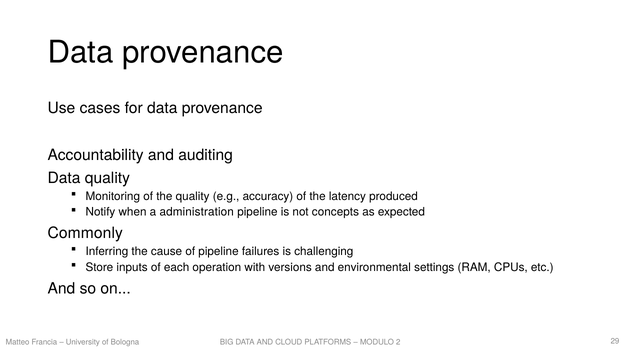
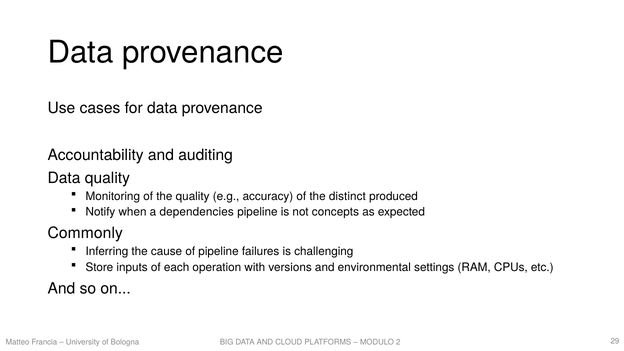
latency: latency -> distinct (347, 196)
administration: administration -> dependencies (197, 212)
